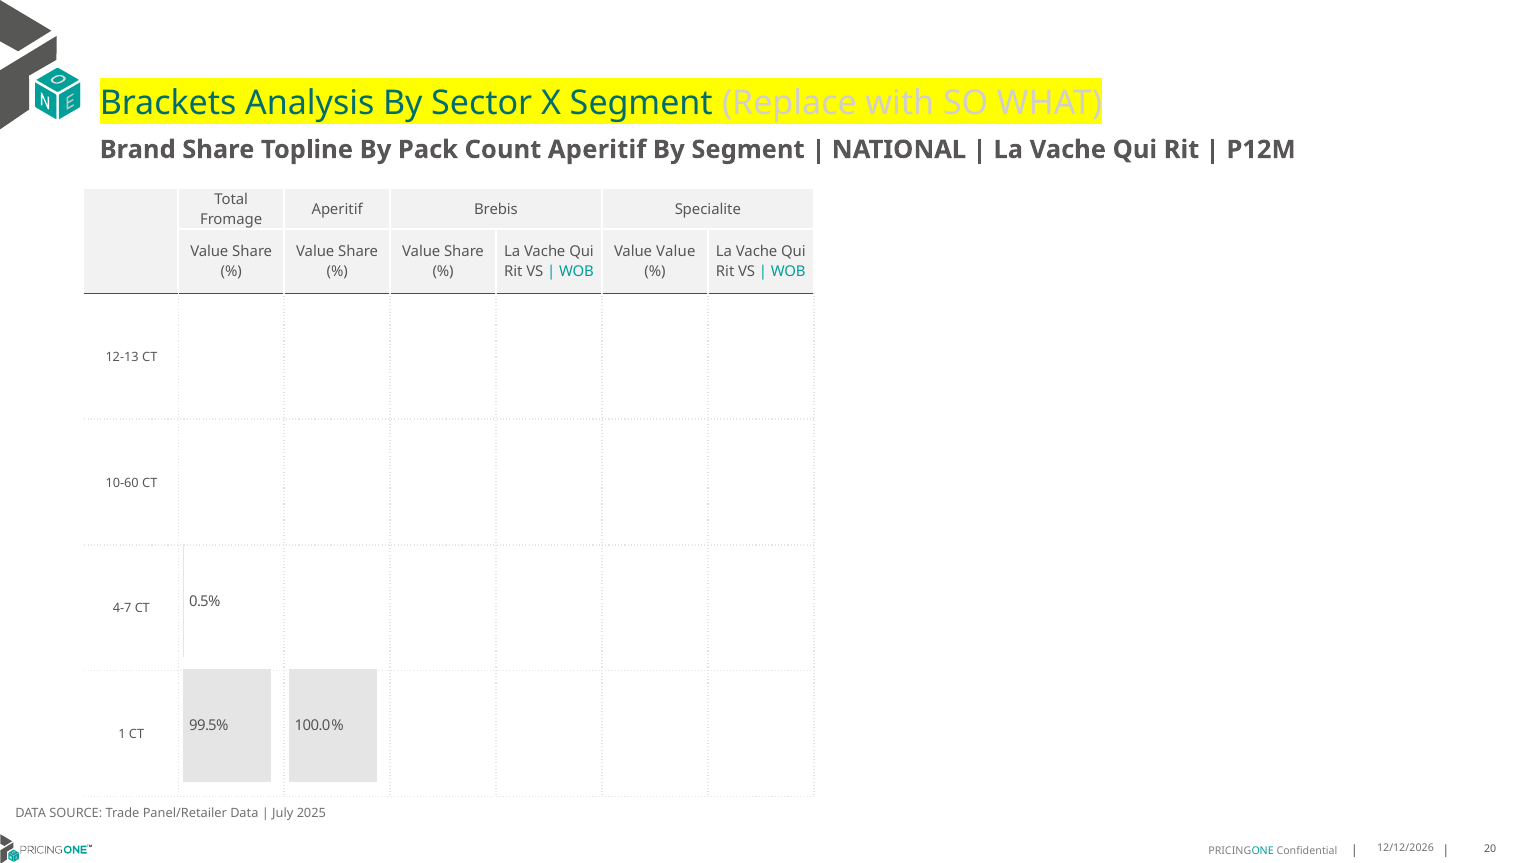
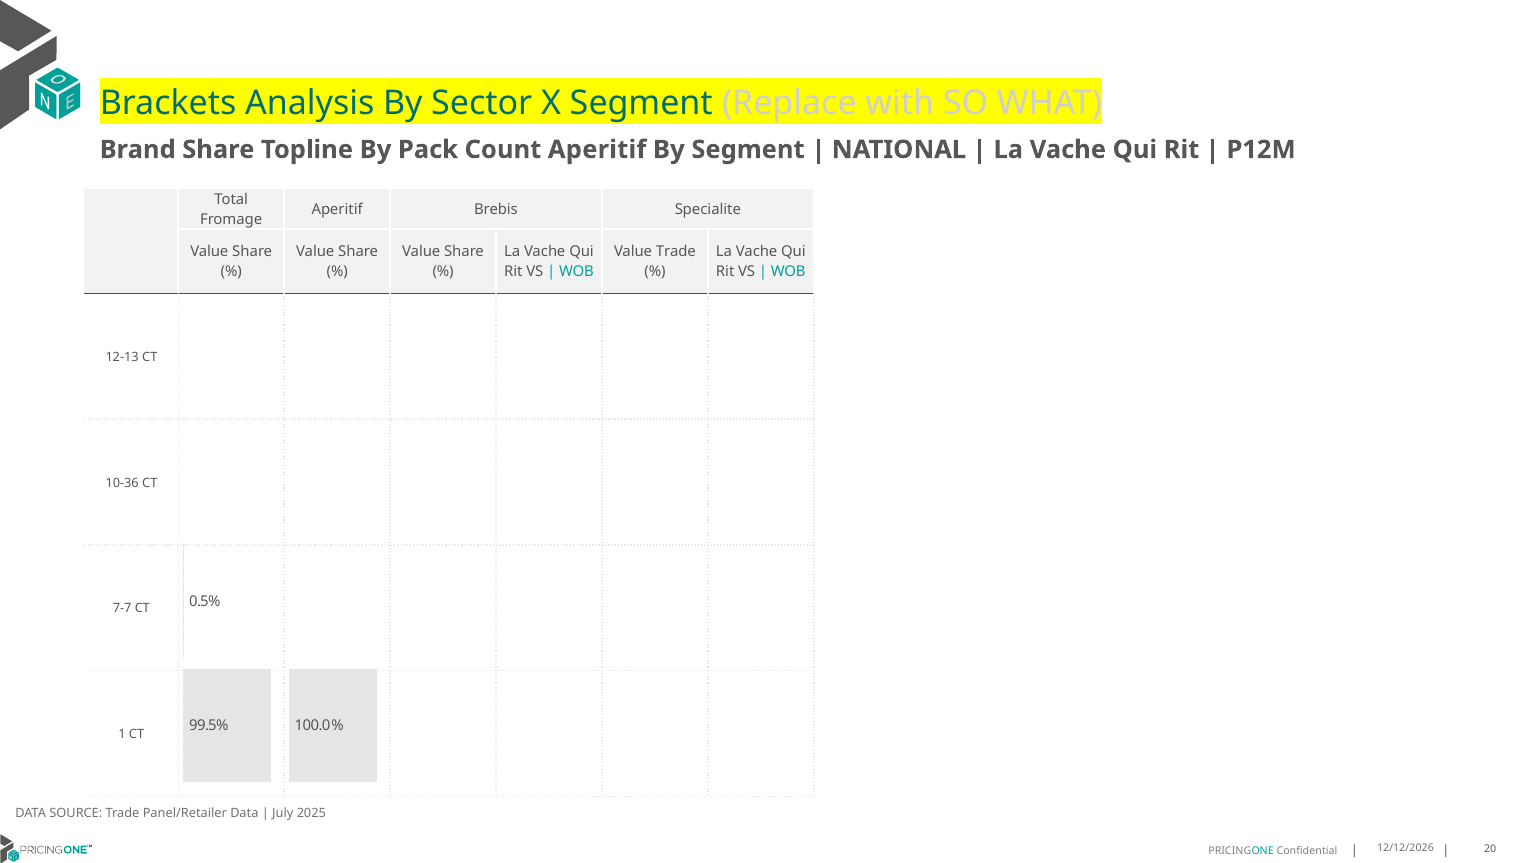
Value Value: Value -> Trade (676, 252)
10-60: 10-60 -> 10-36 (122, 483)
4-7: 4-7 -> 7-7 (122, 609)
